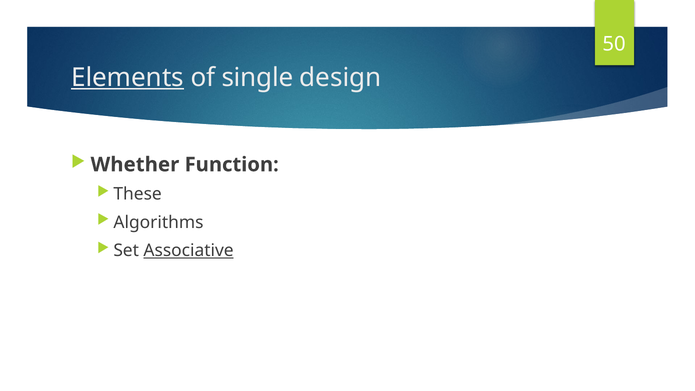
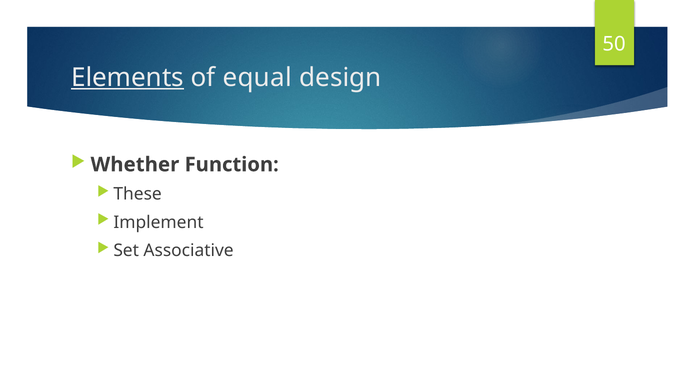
single: single -> equal (257, 77)
Algorithms: Algorithms -> Implement (158, 222)
Associative underline: present -> none (189, 250)
